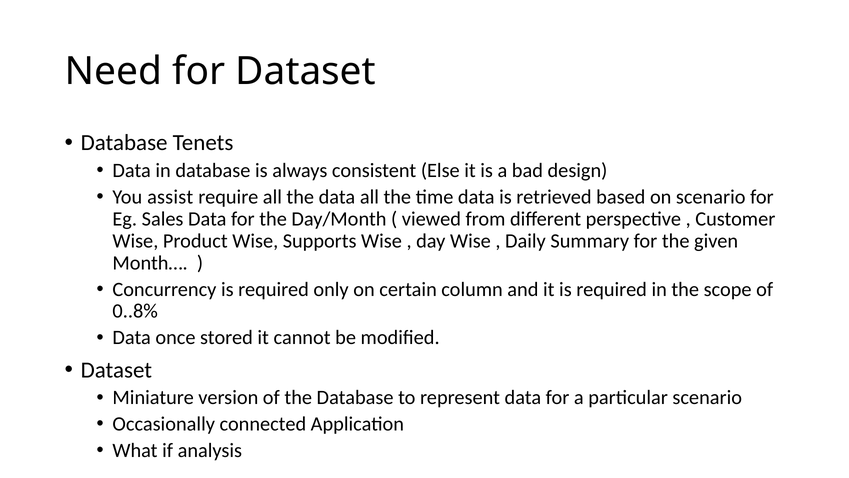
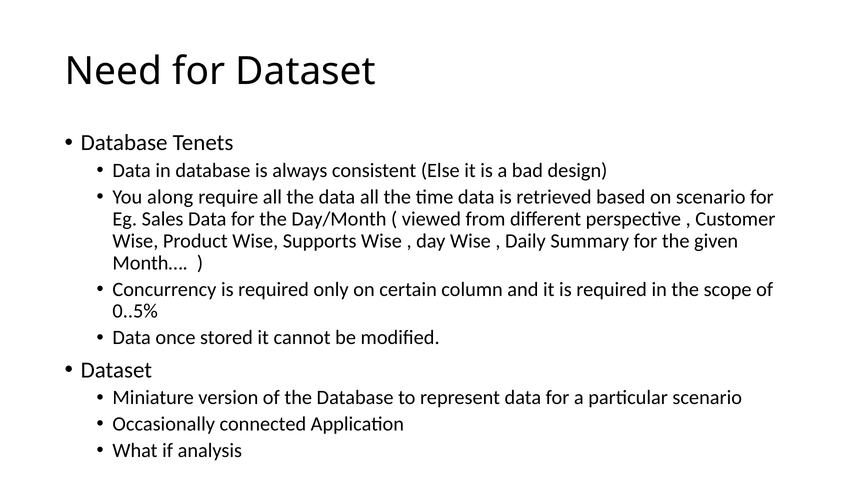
assist: assist -> along (170, 197)
0..8%: 0..8% -> 0..5% (135, 311)
